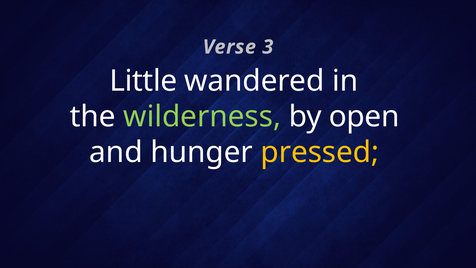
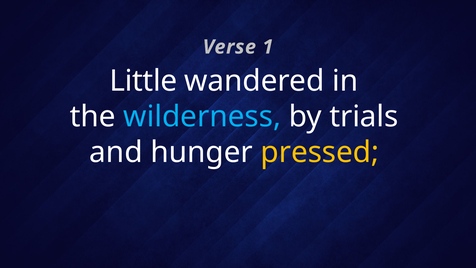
3: 3 -> 1 (268, 47)
wilderness colour: light green -> light blue (202, 117)
open: open -> trials (364, 117)
